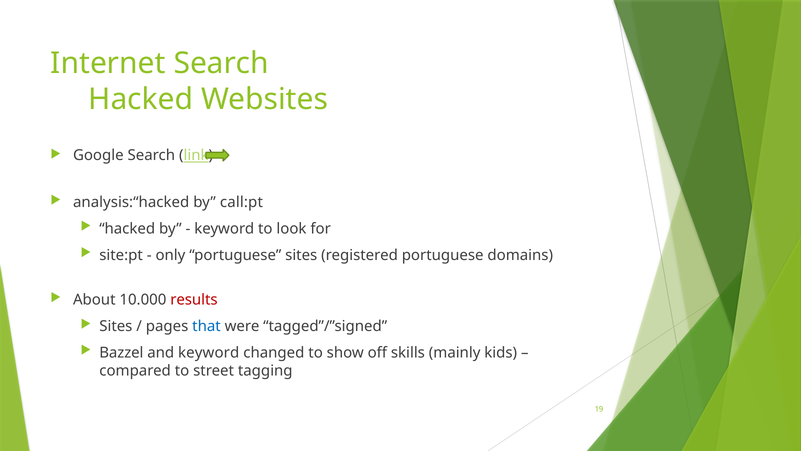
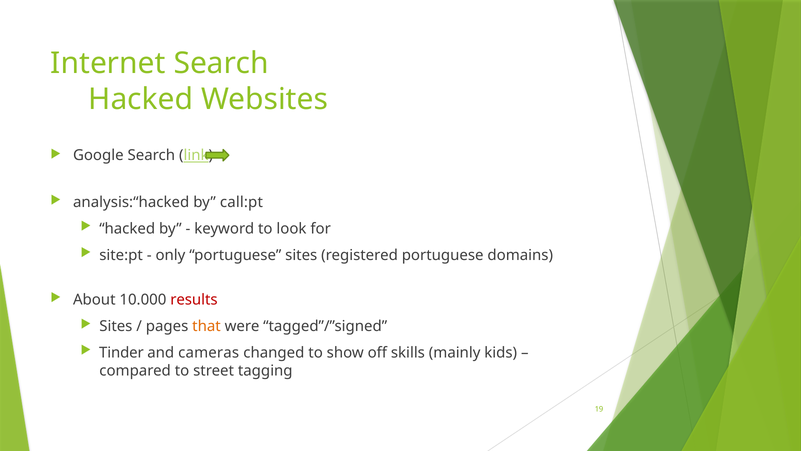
that colour: blue -> orange (207, 326)
Bazzel: Bazzel -> Tinder (121, 352)
and keyword: keyword -> cameras (209, 352)
